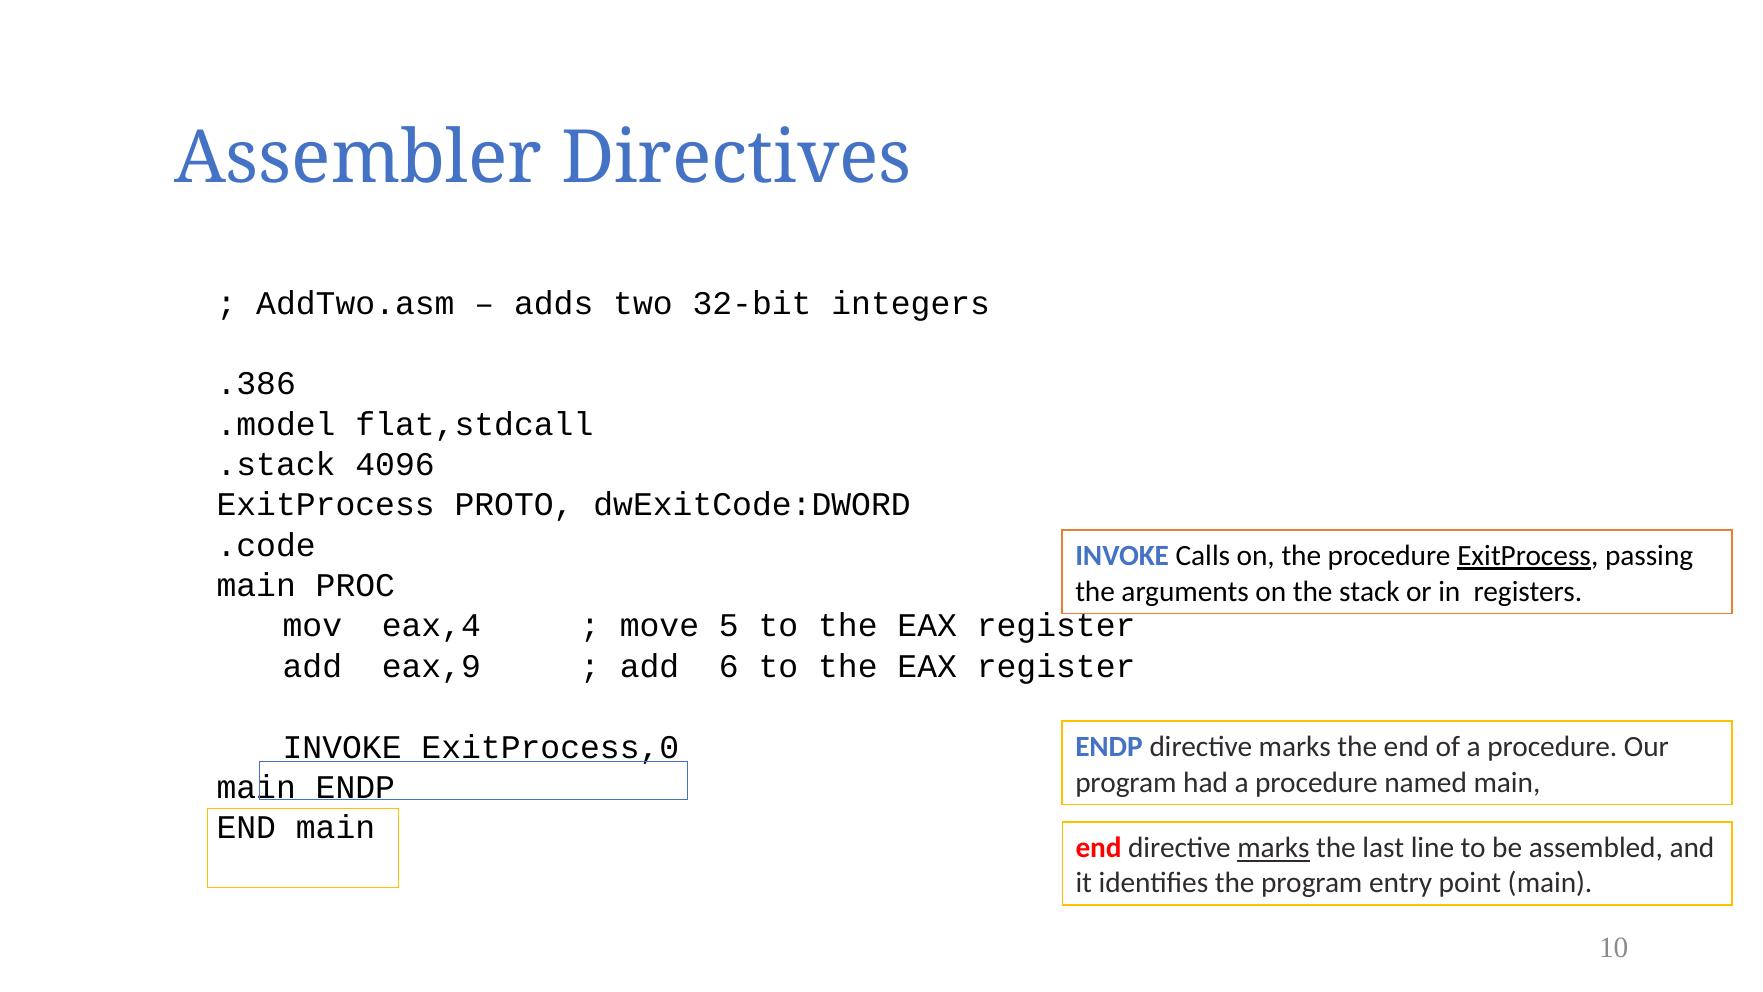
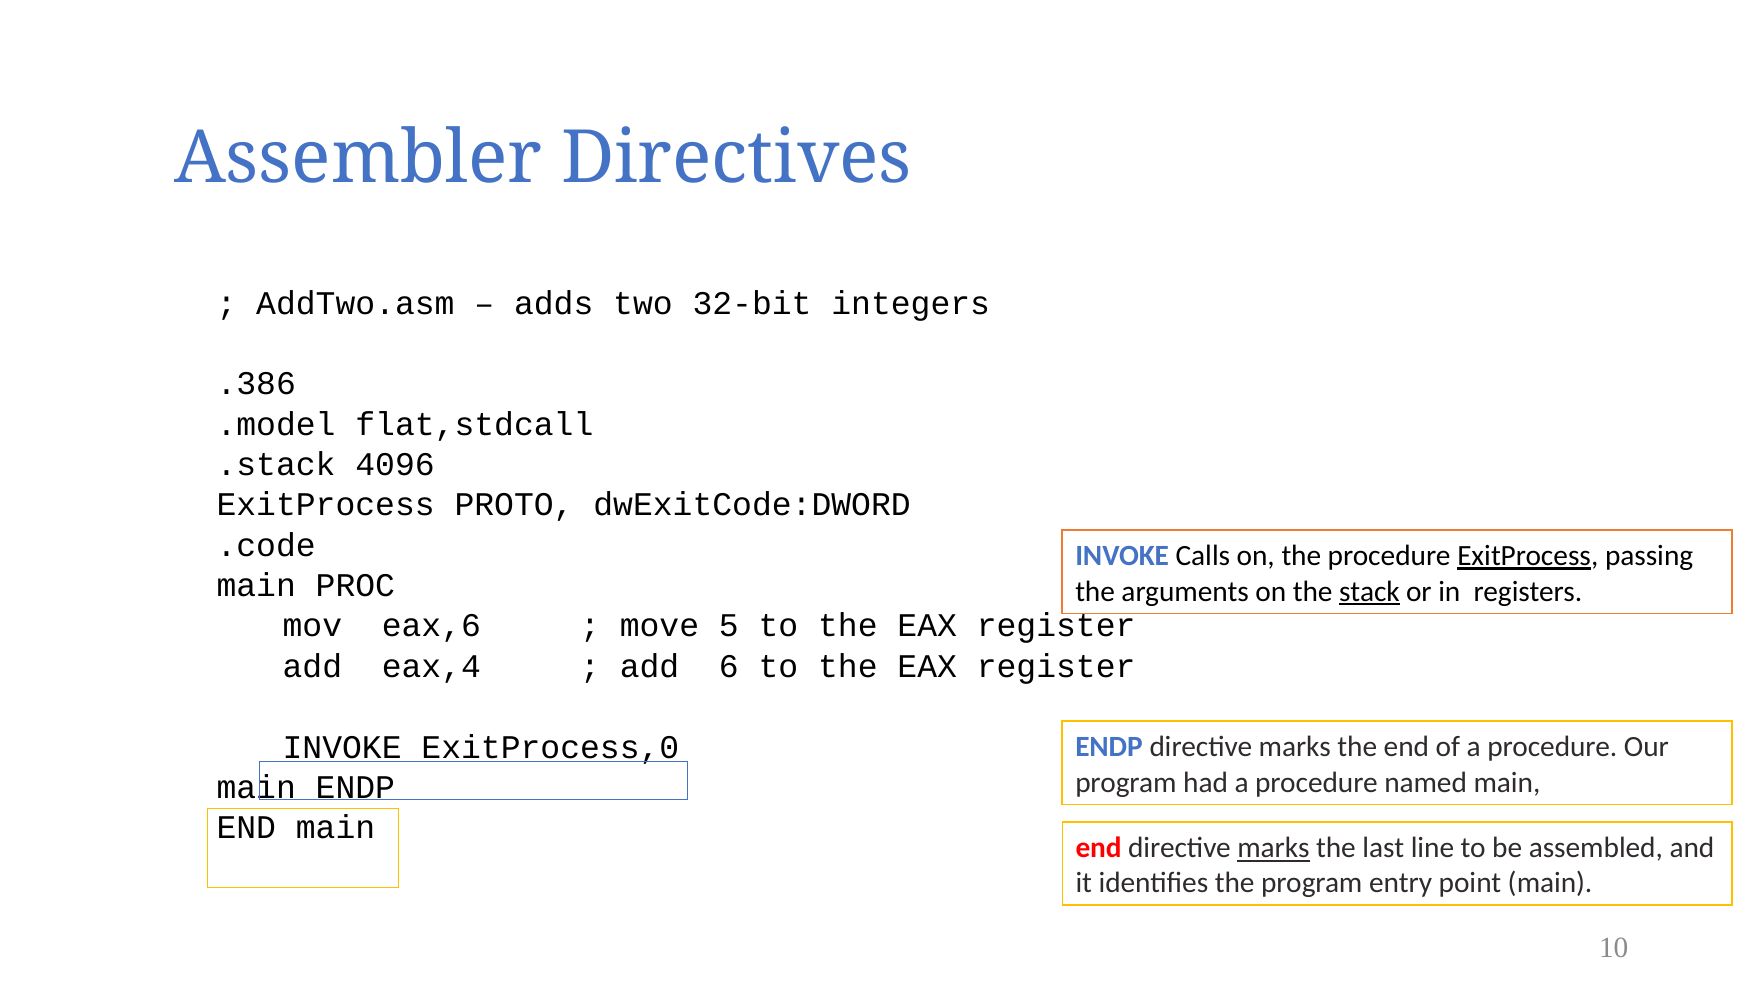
stack underline: none -> present (1369, 591)
eax,4: eax,4 -> eax,6 (431, 626)
eax,9: eax,9 -> eax,4 (431, 666)
